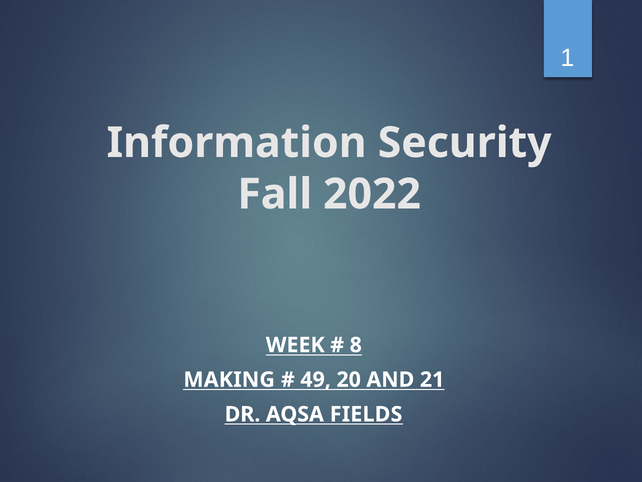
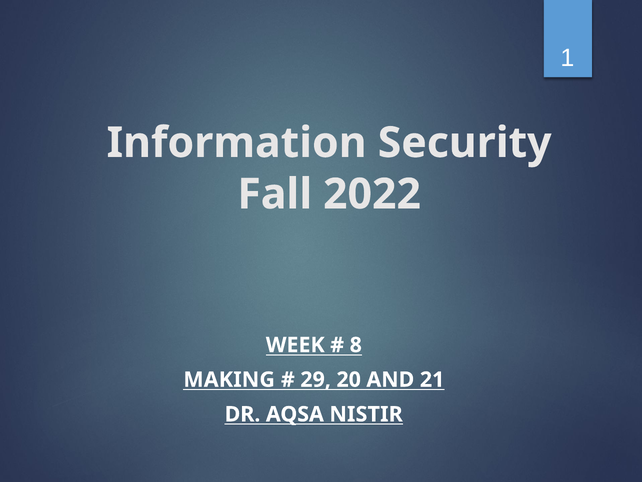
49: 49 -> 29 (316, 379)
FIELDS: FIELDS -> NISTIR (366, 414)
